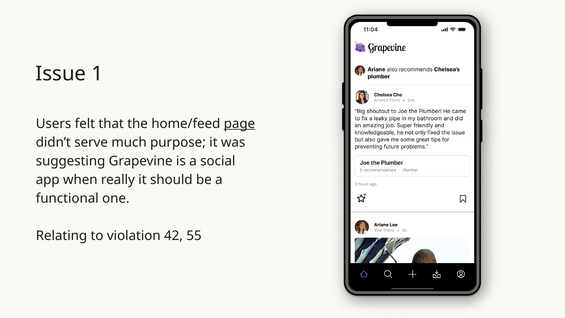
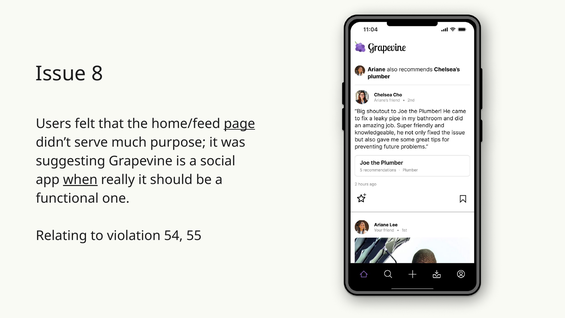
1: 1 -> 8 (97, 74)
when underline: none -> present (80, 180)
42: 42 -> 54 (173, 236)
